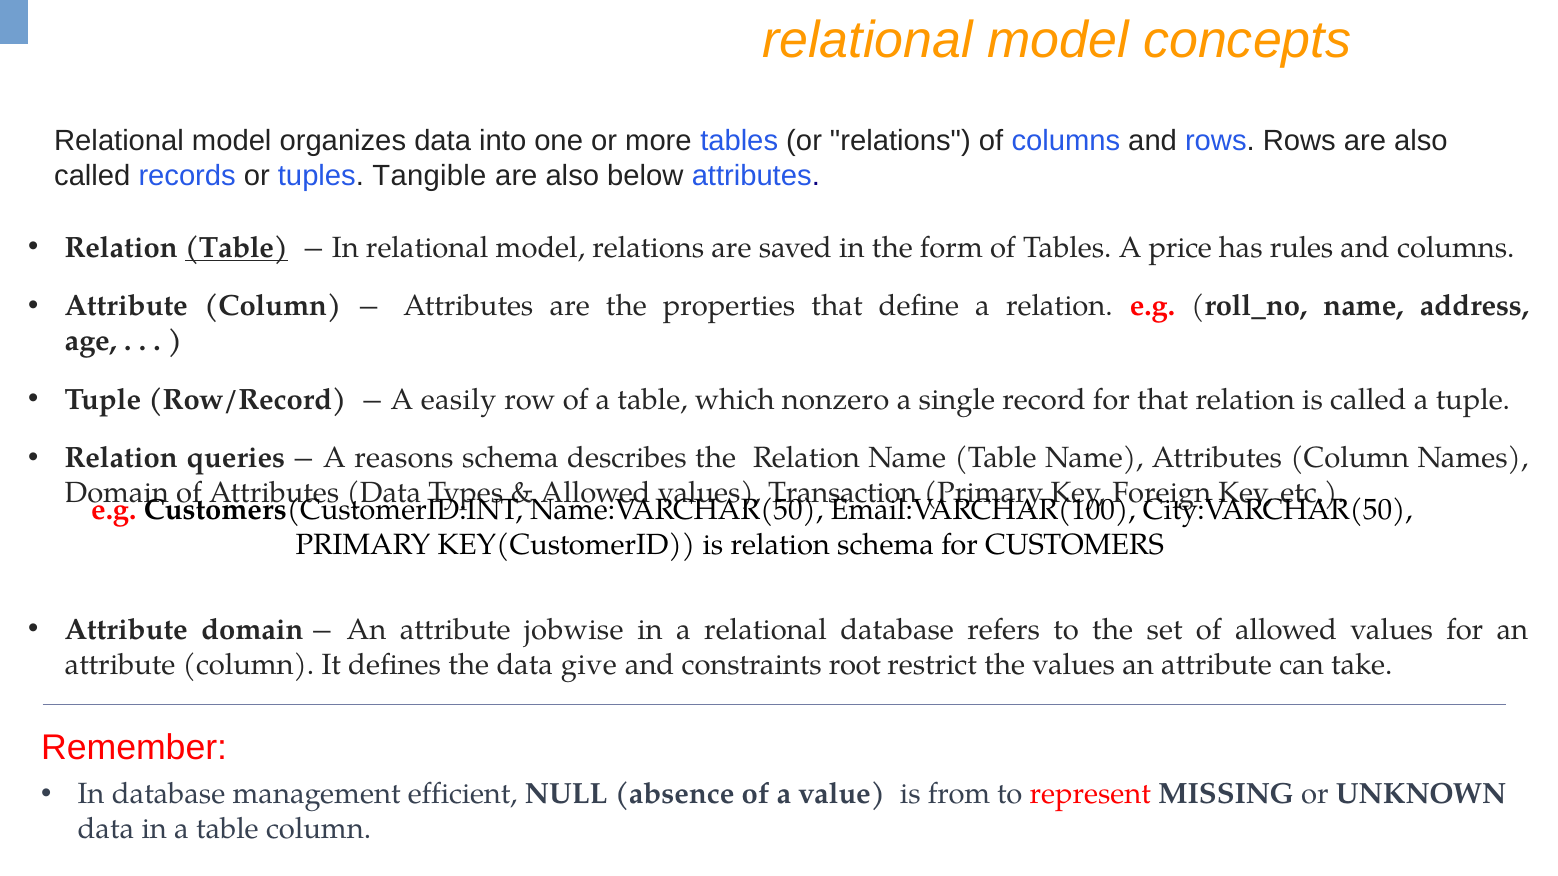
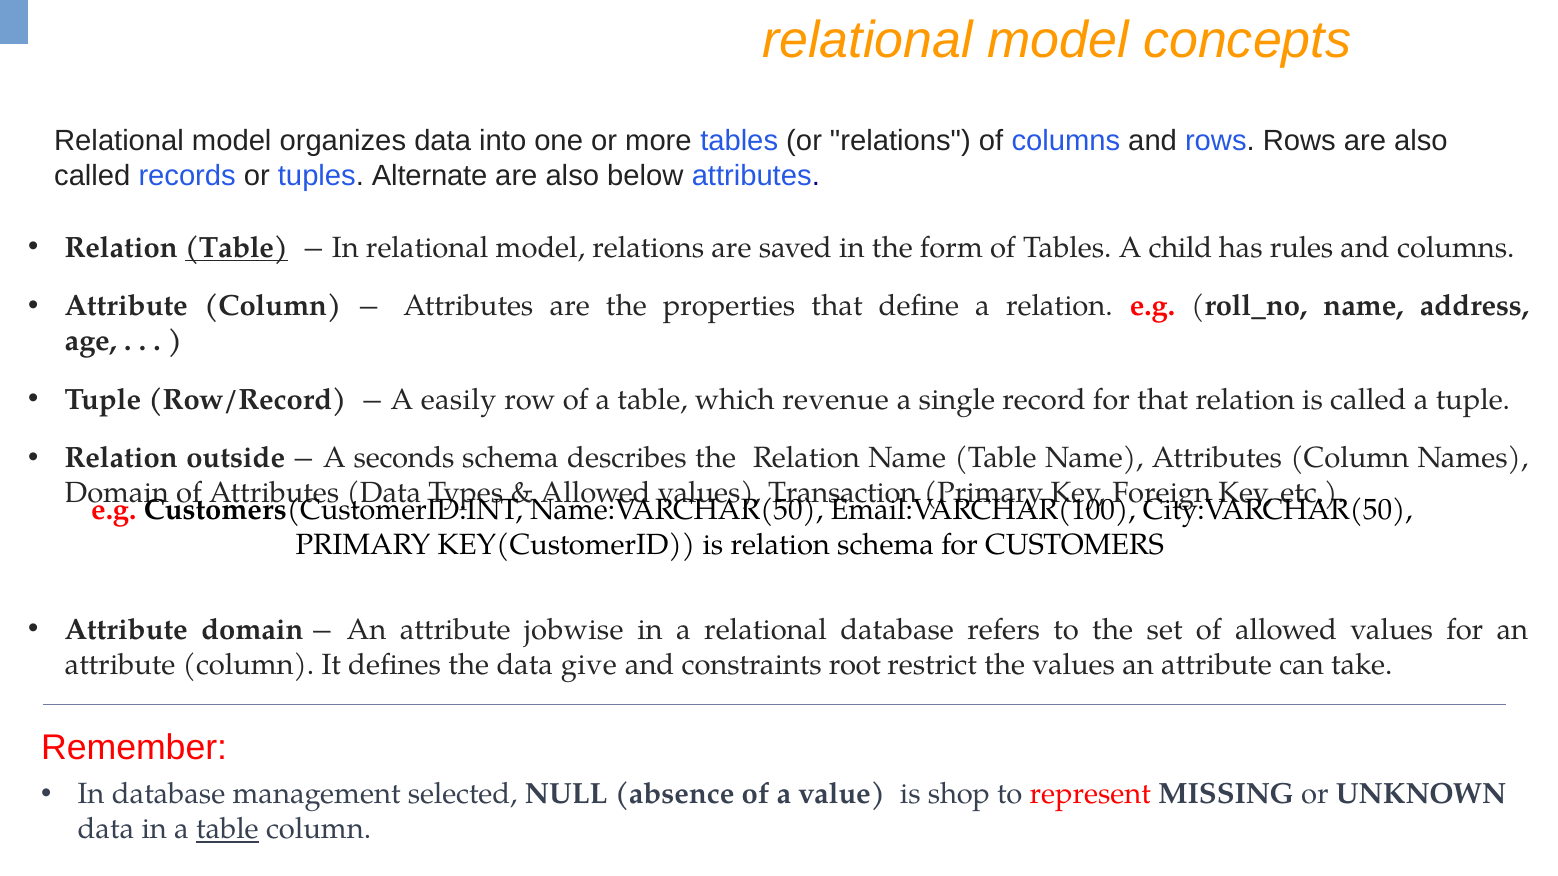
Tangible: Tangible -> Alternate (430, 176)
price: price -> child (1180, 248)
nonzero: nonzero -> revenue (836, 400)
queries: queries -> outside (236, 458)
reasons: reasons -> seconds (404, 458)
efficient: efficient -> selected (463, 794)
from: from -> shop (959, 794)
table underline: none -> present (227, 829)
